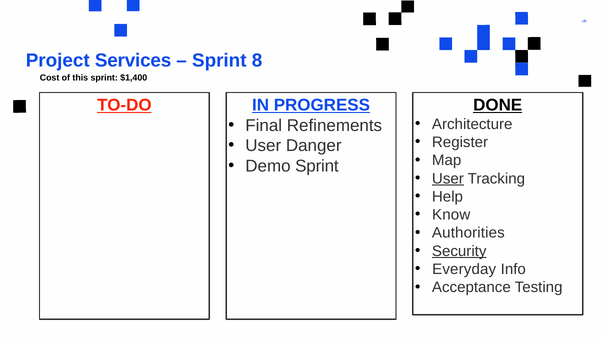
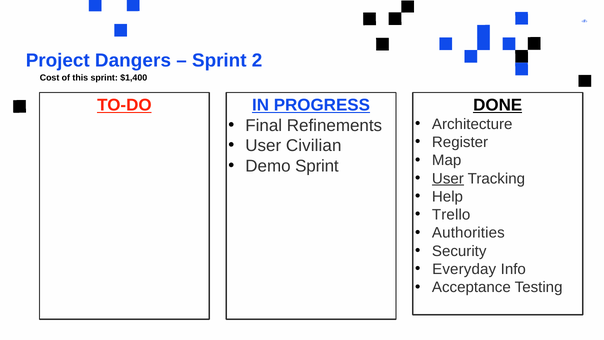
Services: Services -> Dangers (133, 61)
8: 8 -> 2 (257, 61)
Danger: Danger -> Civilian (314, 146)
Know: Know -> Trello (451, 215)
Security underline: present -> none (459, 251)
